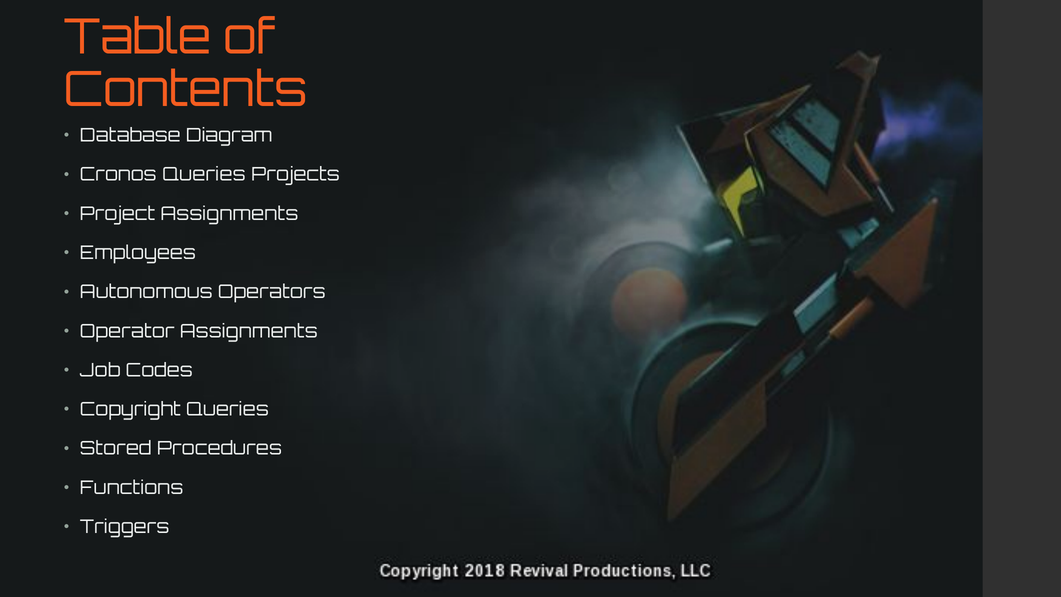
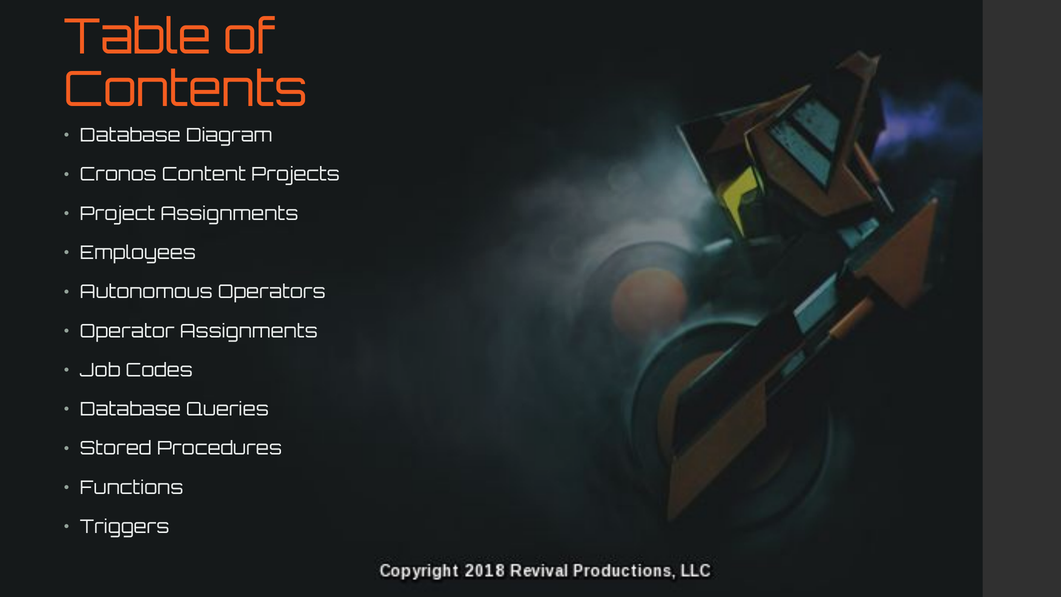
Cronos Queries: Queries -> Content (204, 175)
Copyright: Copyright -> Database (130, 409)
